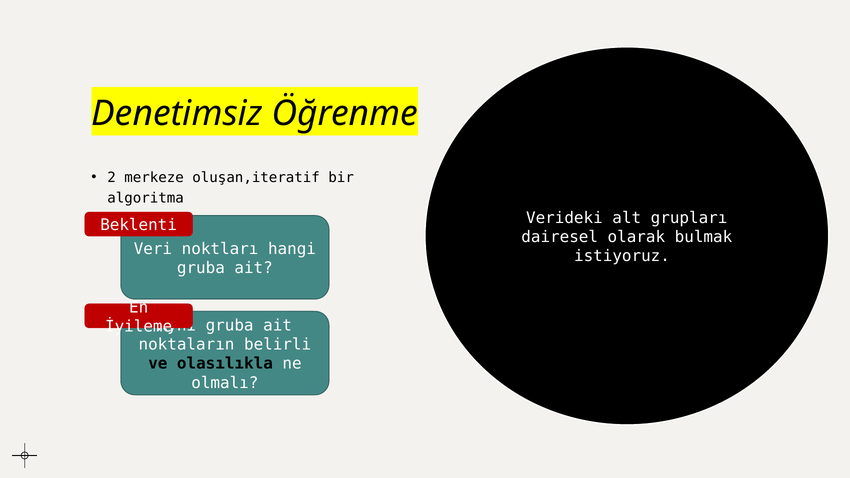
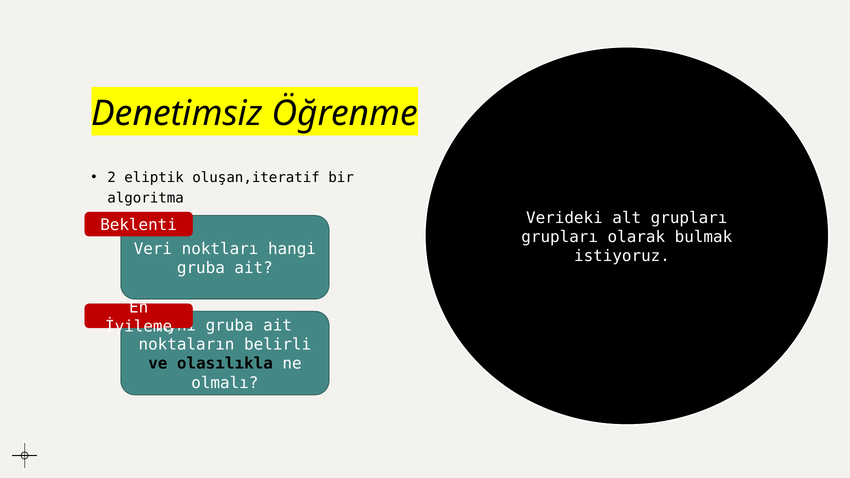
merkeze: merkeze -> eliptik (154, 178)
dairesel: dairesel -> grupları (560, 237)
